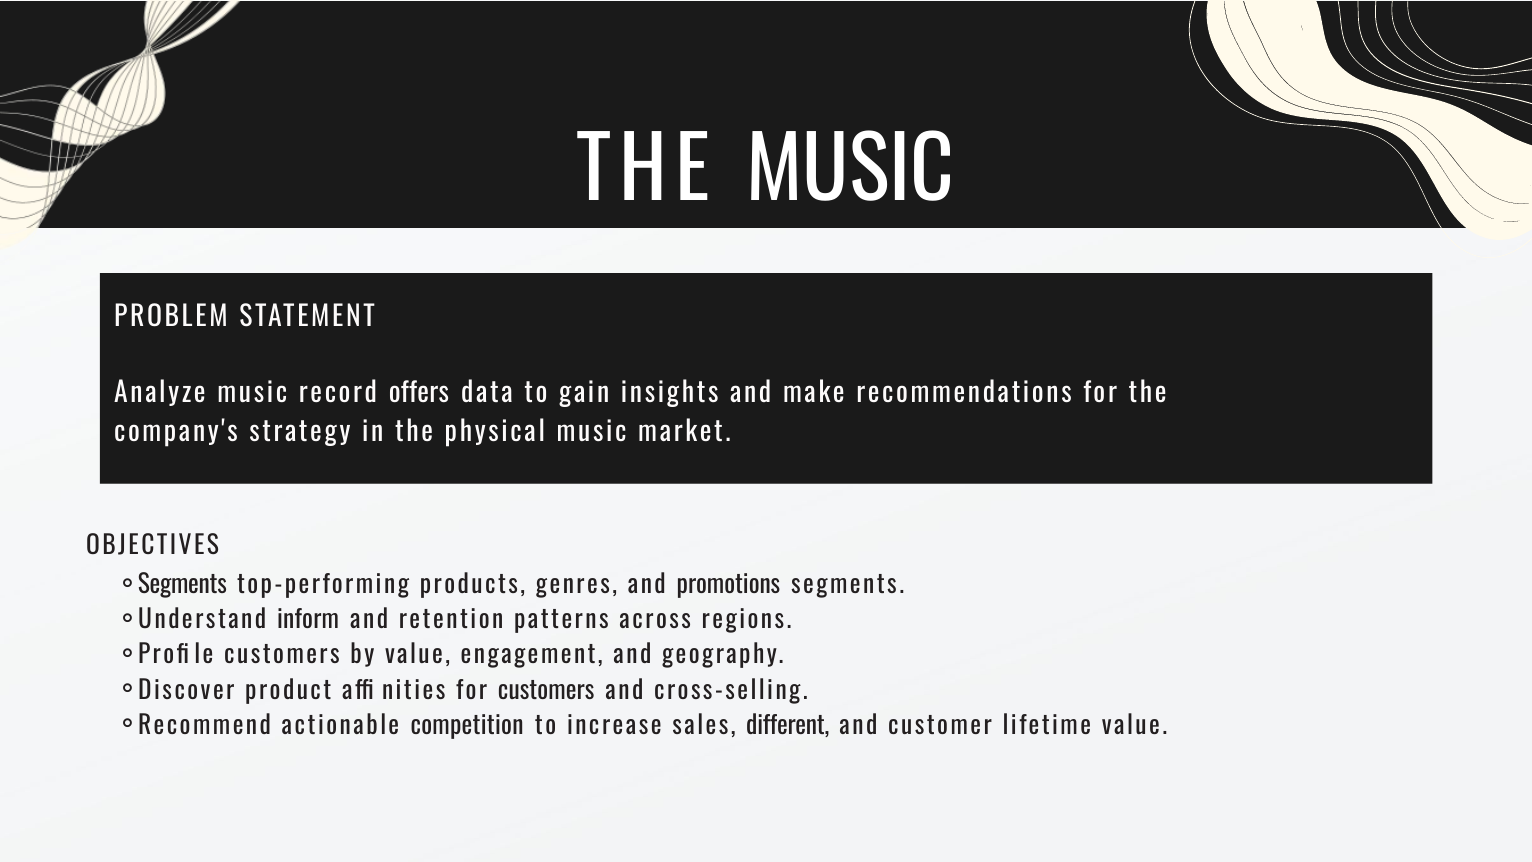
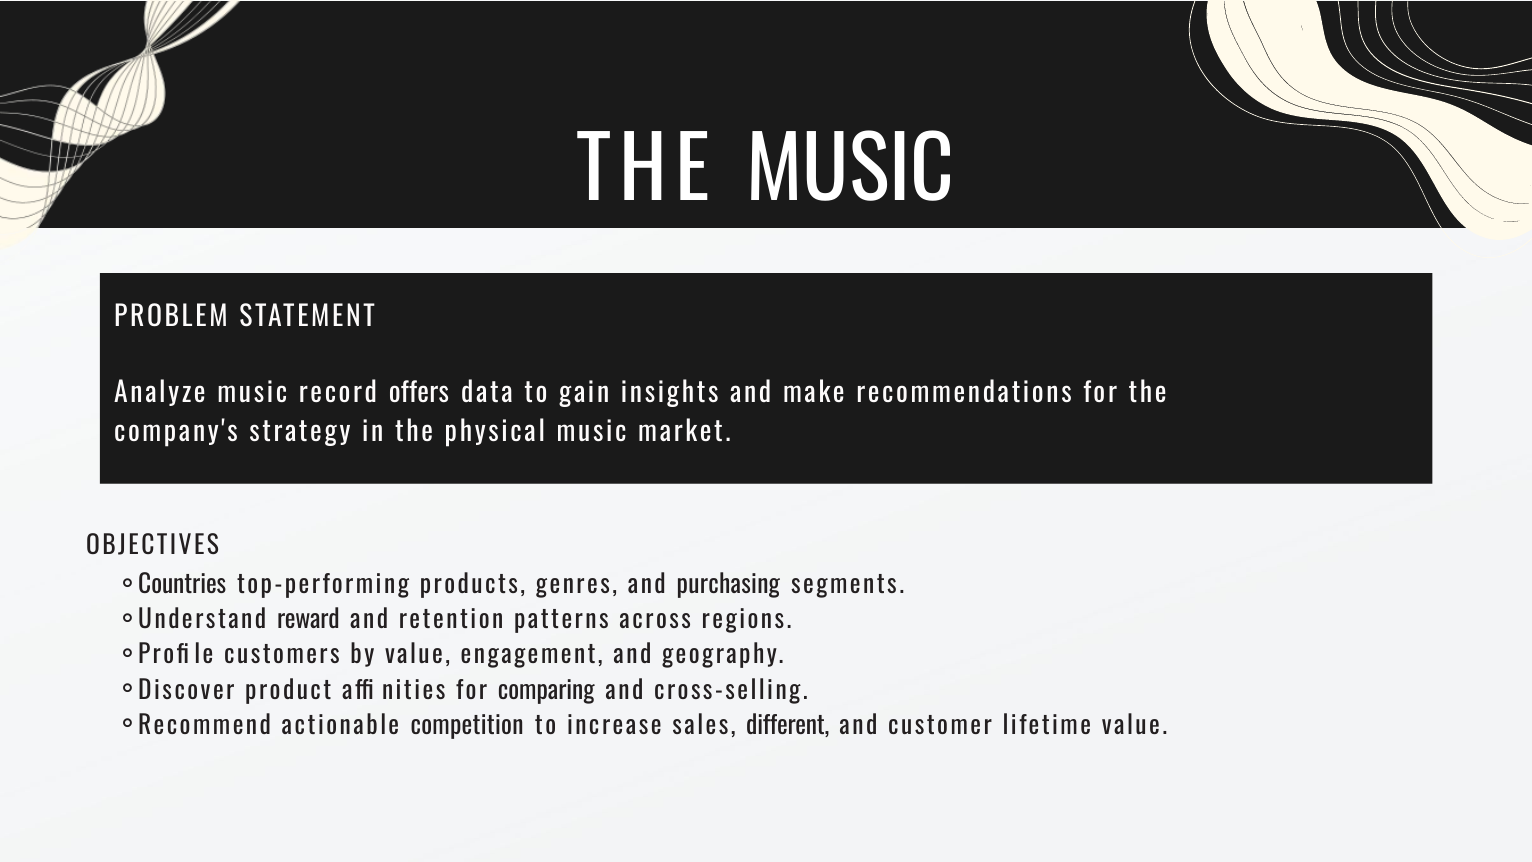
Segments: Segments -> Countries (182, 585)
promotions: promotions -> purchasing (728, 585)
inform: inform -> reward (308, 620)
for customers: customers -> comparing (546, 691)
